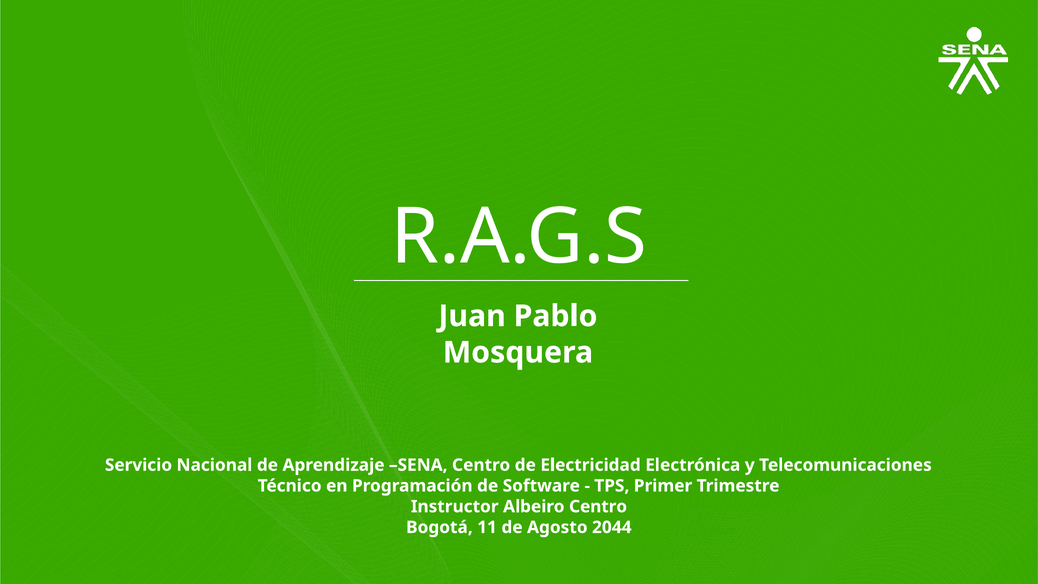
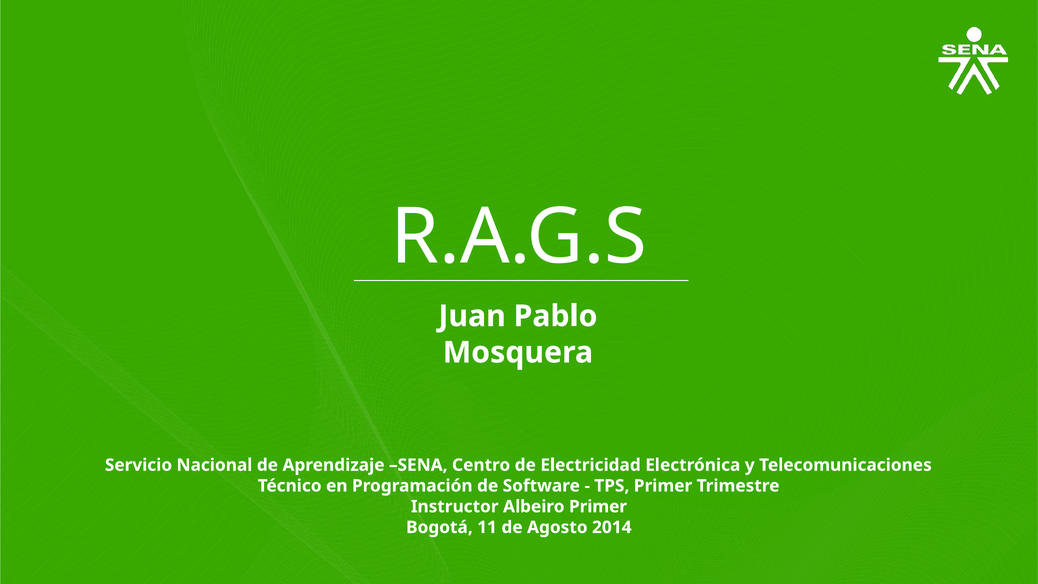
Albeiro Centro: Centro -> Primer (598, 506)
2044: 2044 -> 2014 (612, 527)
